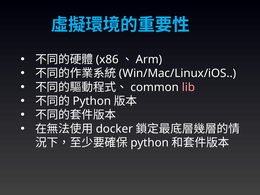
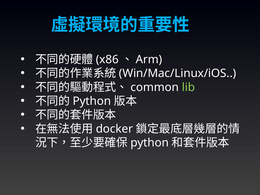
lib colour: pink -> light green (188, 87)
